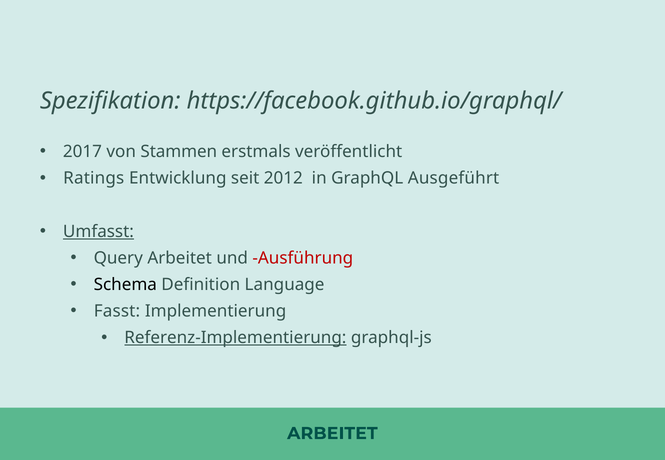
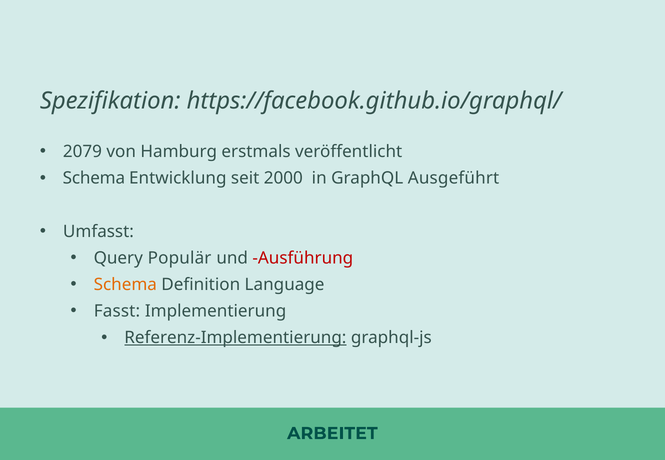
2017: 2017 -> 2079 (82, 152)
Stammen: Stammen -> Hamburg (179, 152)
Ratings: Ratings -> Schema (94, 178)
2012: 2012 -> 2000 (283, 178)
Umfasst underline: present -> none (98, 232)
Query Arbeitet: Arbeitet -> Populär (180, 258)
Schema colour: black -> orange (125, 285)
